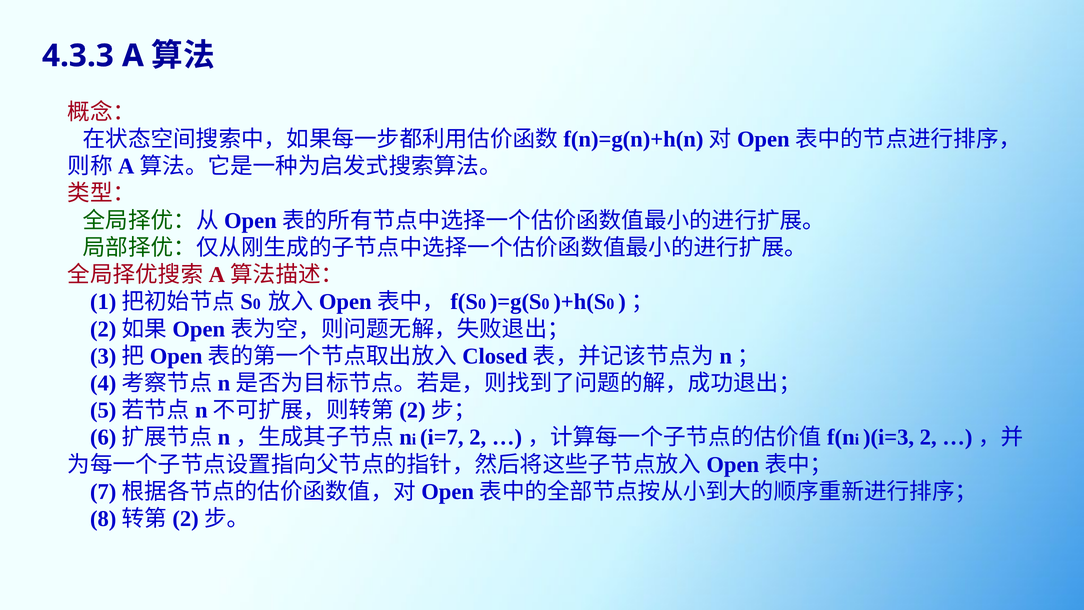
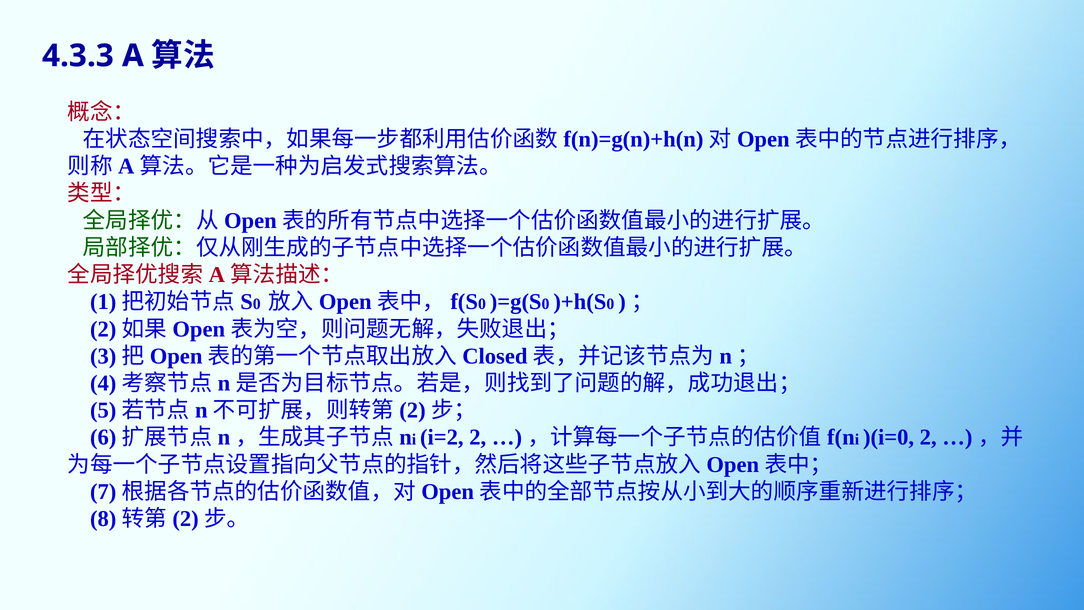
i=7: i=7 -> i=2 (442, 437)
)(i=3: )(i=3 -> )(i=0 (889, 437)
